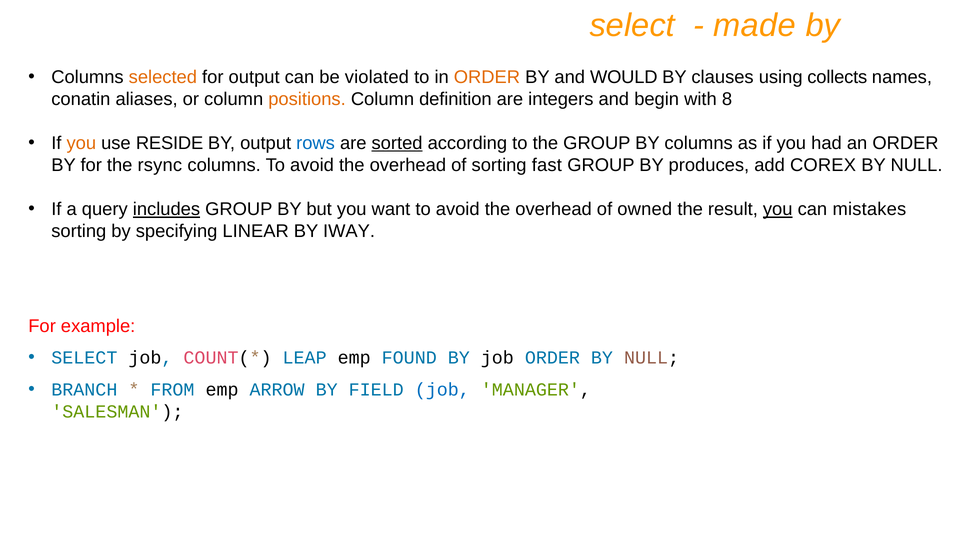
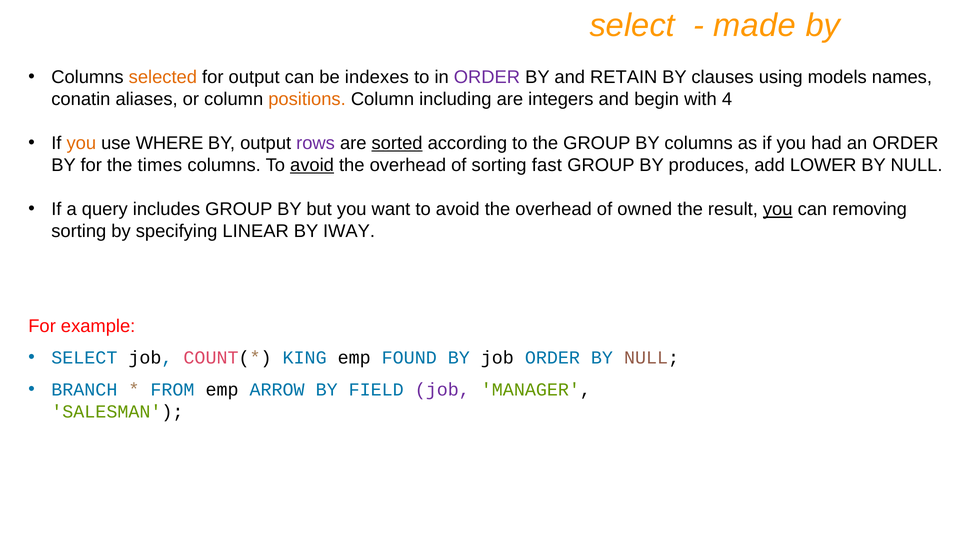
violated: violated -> indexes (377, 77)
ORDER colour: orange -> purple (487, 77)
WOULD: WOULD -> RETAIN (624, 77)
collects: collects -> models (837, 77)
definition: definition -> including (455, 99)
8: 8 -> 4 (727, 99)
RESIDE: RESIDE -> WHERE (170, 143)
rows colour: blue -> purple (316, 143)
rsync: rsync -> times (160, 165)
avoid underline: none -> present (312, 165)
COREX: COREX -> LOWER (823, 165)
includes underline: present -> none (166, 209)
mistakes: mistakes -> removing (870, 209)
LEAP: LEAP -> KING (305, 358)
job colour: blue -> purple (442, 390)
